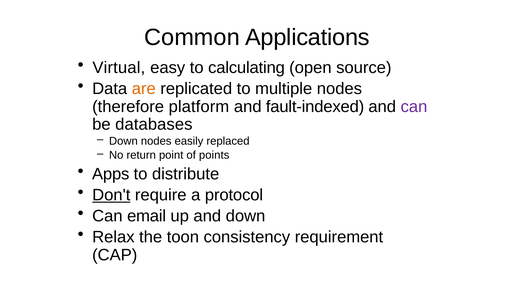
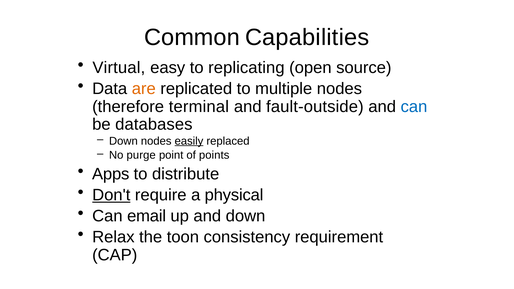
Applications: Applications -> Capabilities (307, 37)
calculating: calculating -> replicating (246, 68)
platform: platform -> terminal (199, 107)
fault-indexed: fault-indexed -> fault-outside (315, 107)
can colour: purple -> blue (414, 107)
easily underline: none -> present (189, 141)
return: return -> purge (141, 155)
protocol: protocol -> physical (234, 195)
